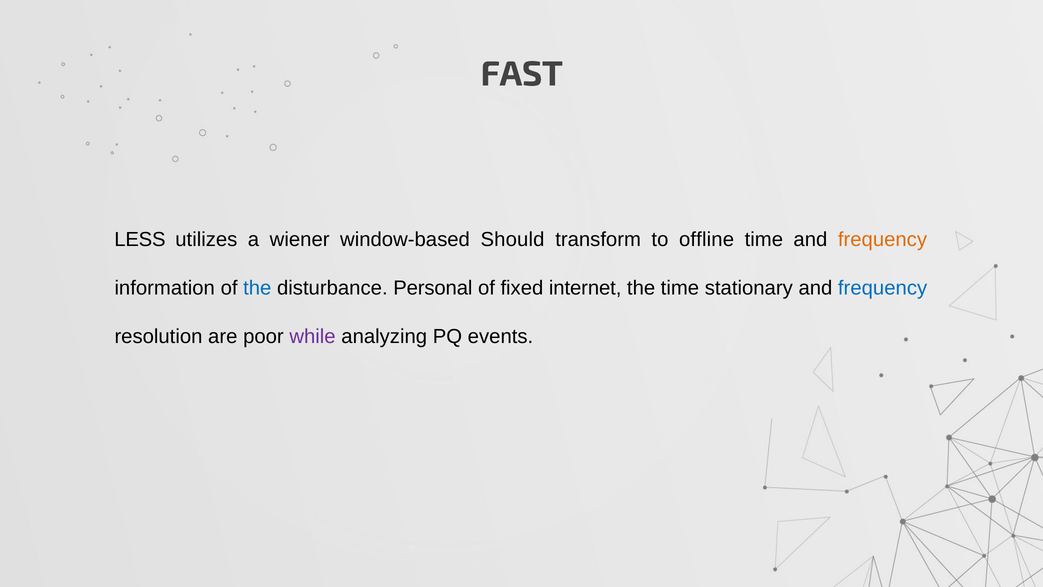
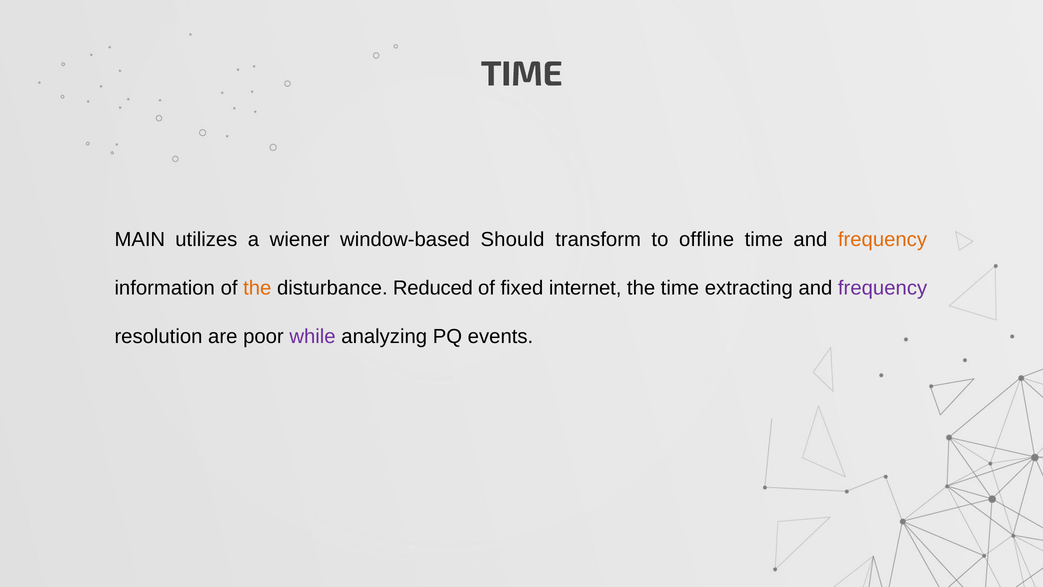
FAST: FAST -> TIME (522, 74)
LESS: LESS -> MAIN (140, 239)
the colour: blue -> orange (257, 288)
Personal: Personal -> Reduced (433, 288)
stationary: stationary -> extracting (749, 288)
frequency colour: blue -> purple (883, 288)
